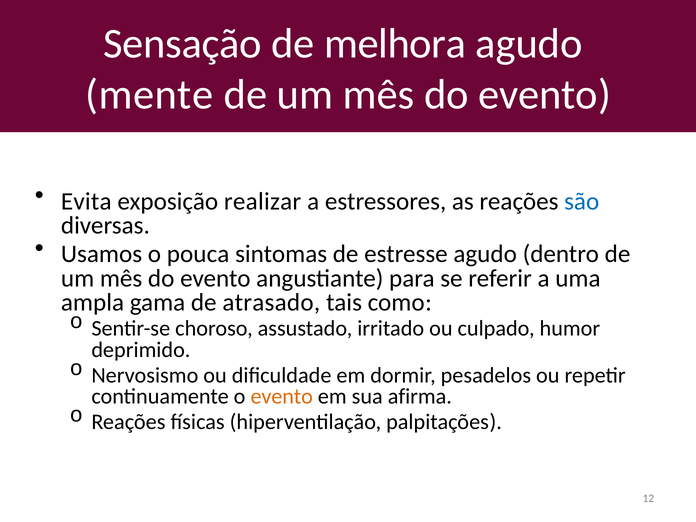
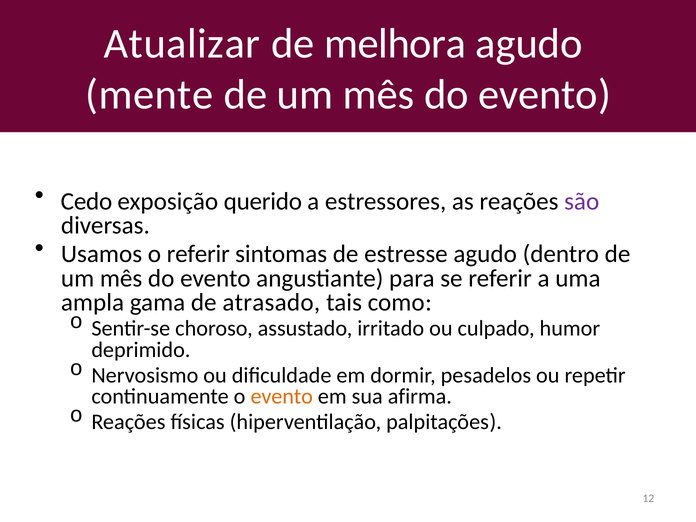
Sensação: Sensação -> Atualizar (182, 44)
Evita: Evita -> Cedo (87, 201)
realizar: realizar -> querido (263, 201)
são colour: blue -> purple (582, 201)
o pouca: pouca -> referir (198, 254)
